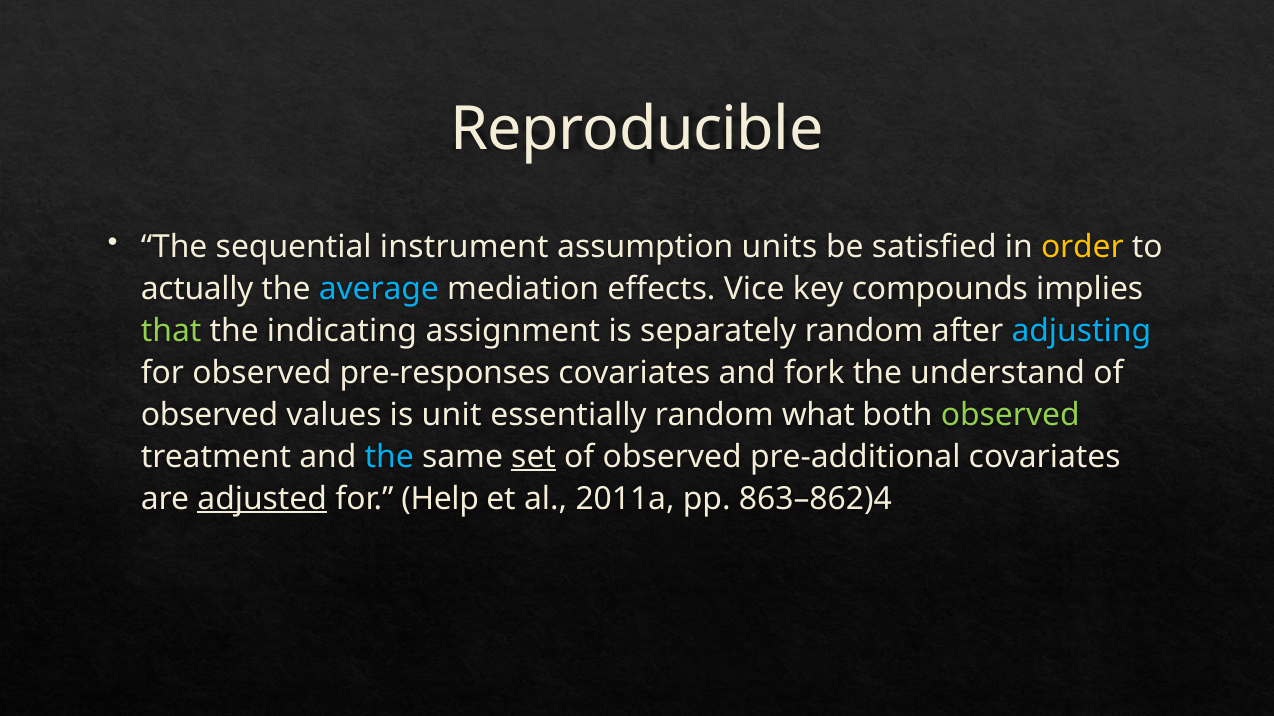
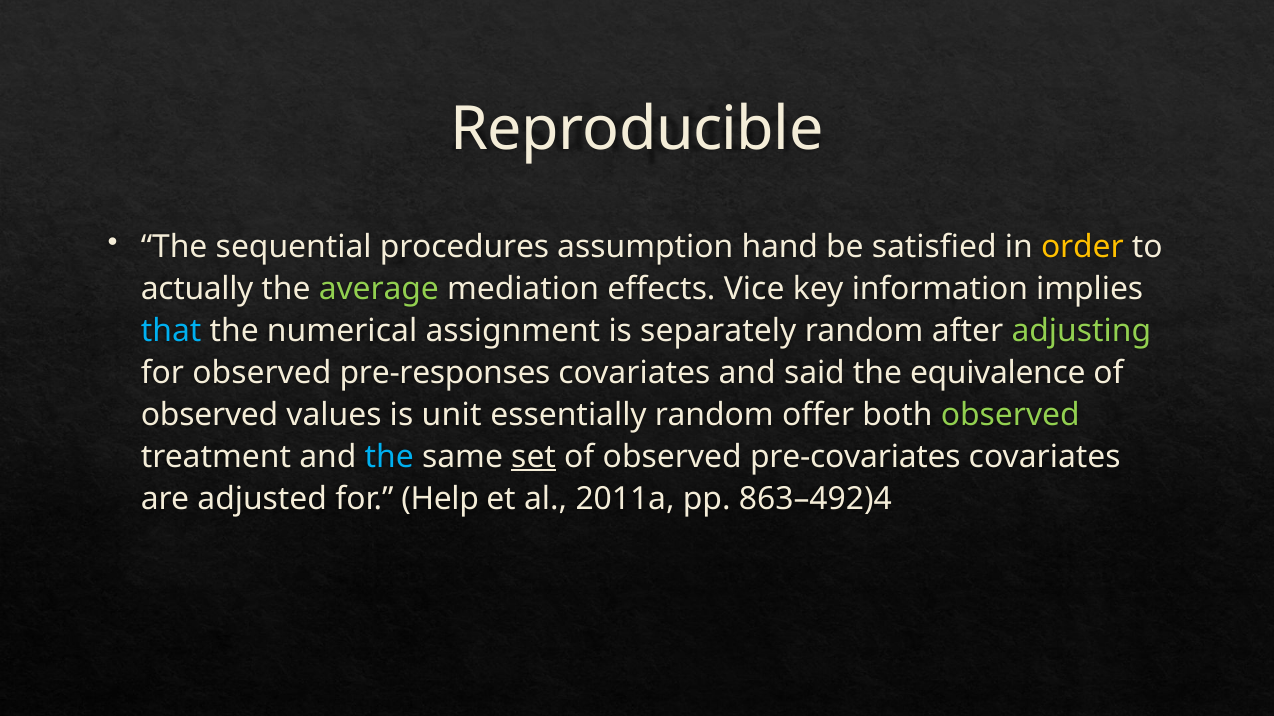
instrument: instrument -> procedures (464, 247)
units: units -> hand (780, 247)
average colour: light blue -> light green (379, 289)
compounds: compounds -> information (940, 289)
that colour: light green -> light blue (171, 331)
indicating: indicating -> numerical (342, 331)
adjusting colour: light blue -> light green (1081, 331)
fork: fork -> said (814, 373)
understand: understand -> equivalence (998, 373)
what: what -> offer (818, 415)
pre-additional: pre-additional -> pre-covariates (855, 457)
adjusted underline: present -> none (262, 499)
863–862)4: 863–862)4 -> 863–492)4 (815, 499)
